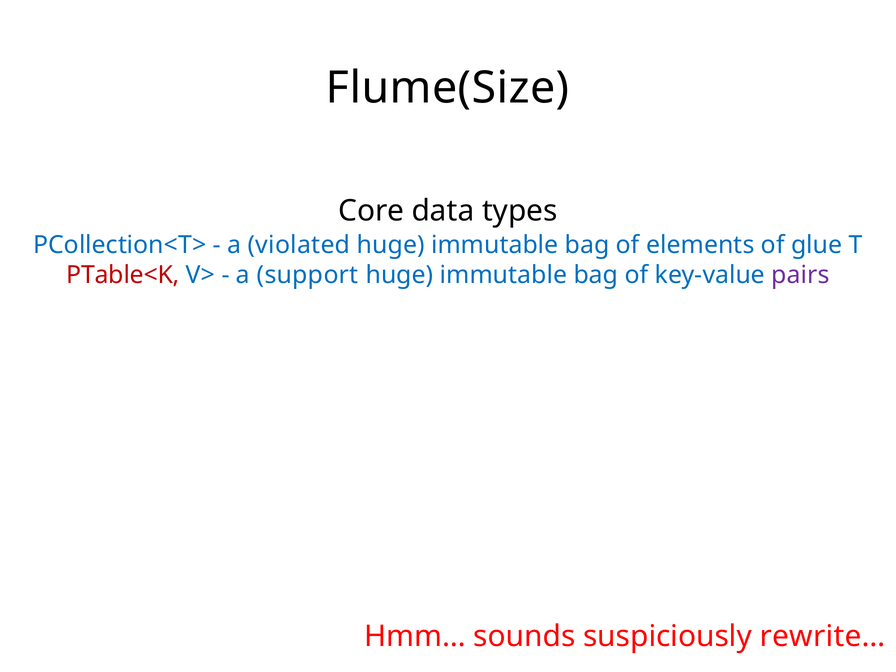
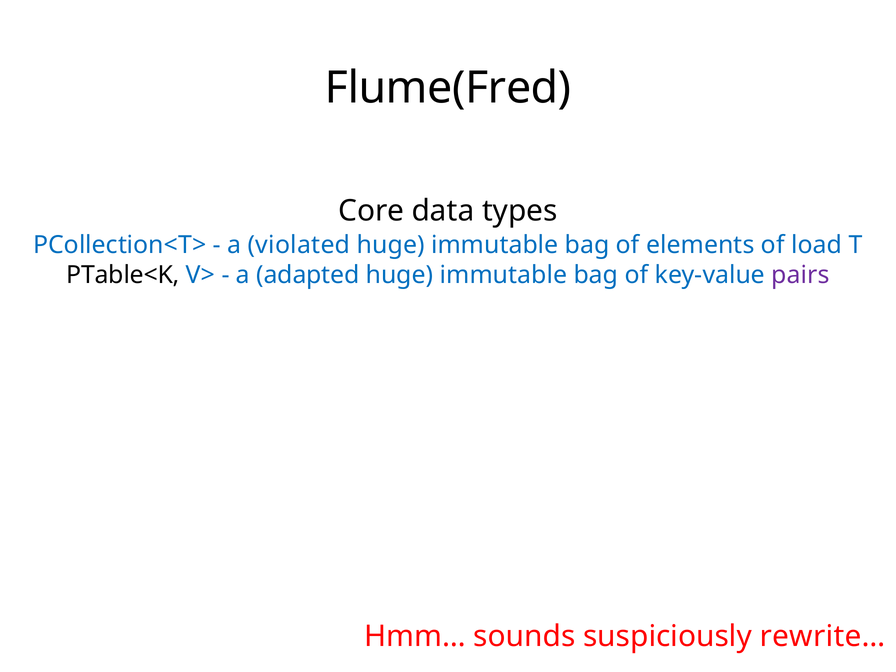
Flume(Size: Flume(Size -> Flume(Fred (448, 88)
glue: glue -> load (817, 245)
PTable<K colour: red -> black (123, 275)
support: support -> adapted (308, 275)
